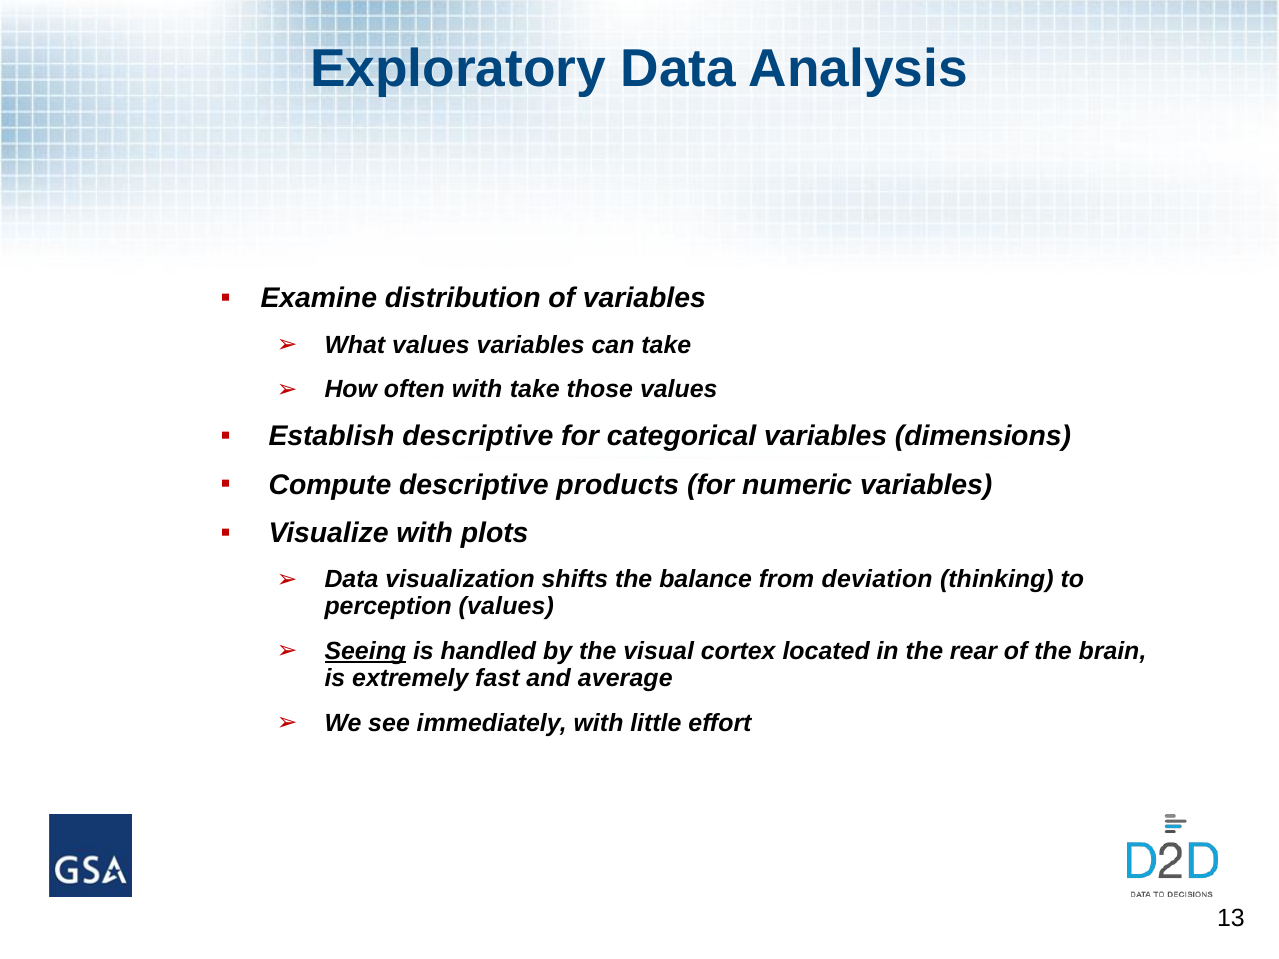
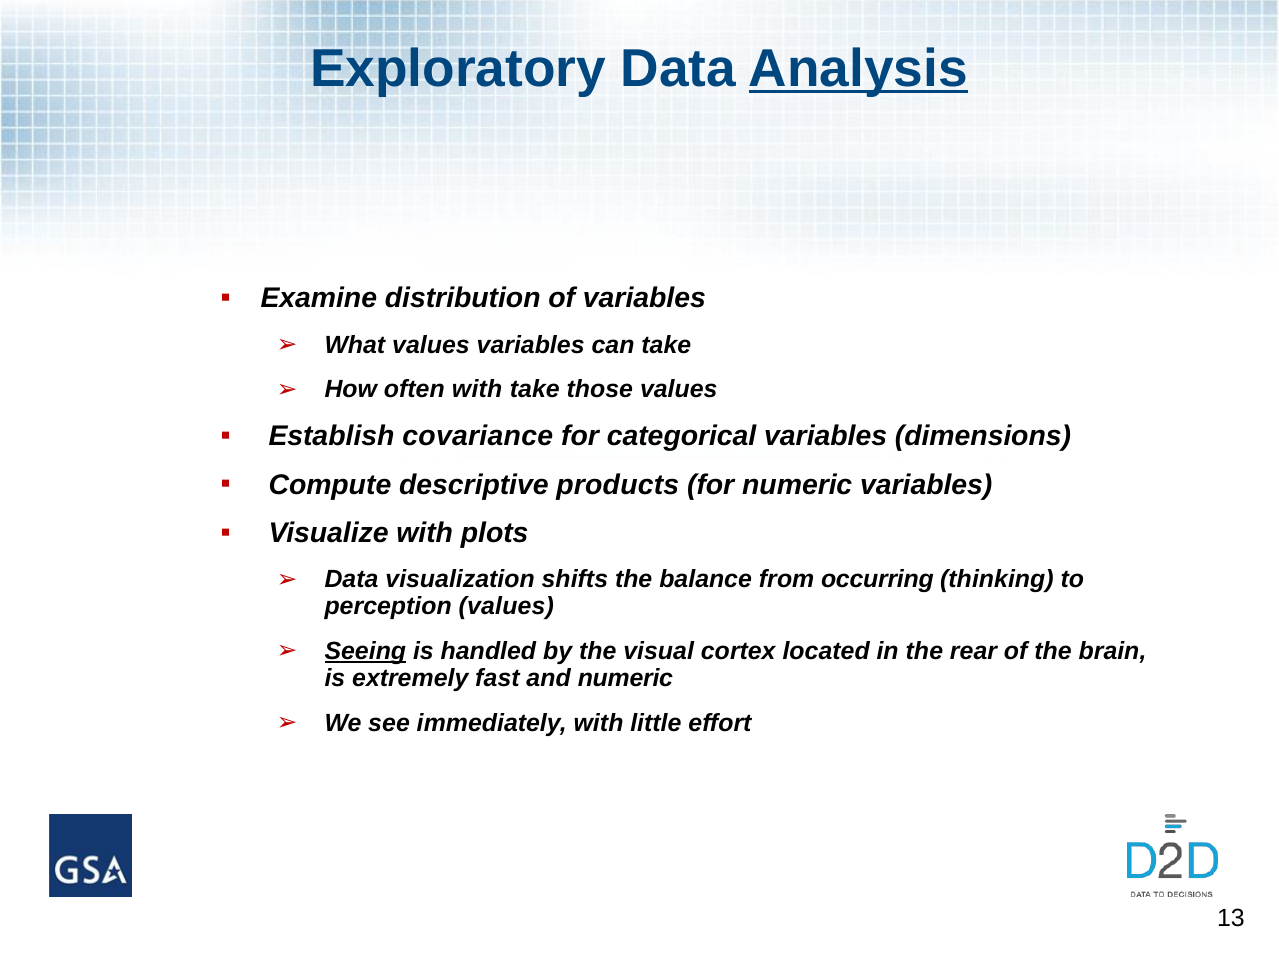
Analysis underline: none -> present (858, 69)
Establish descriptive: descriptive -> covariance (478, 436)
deviation: deviation -> occurring (877, 580)
and average: average -> numeric (625, 678)
